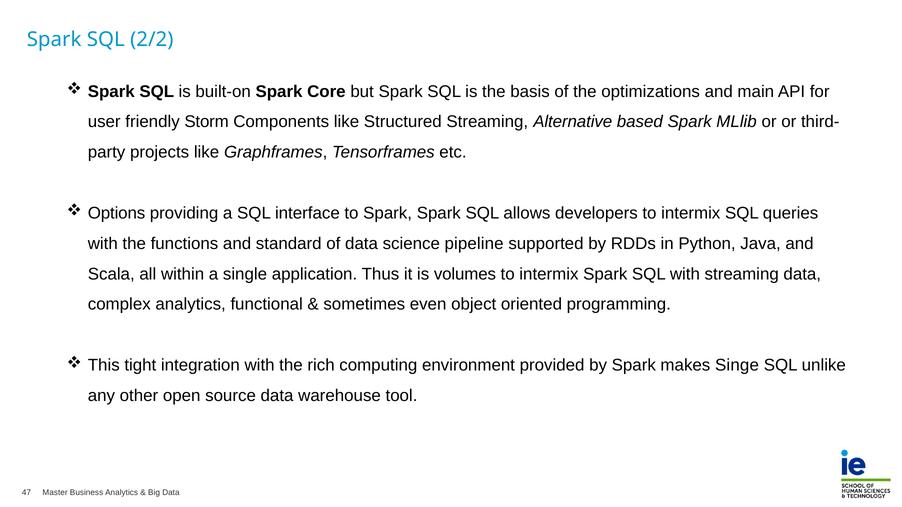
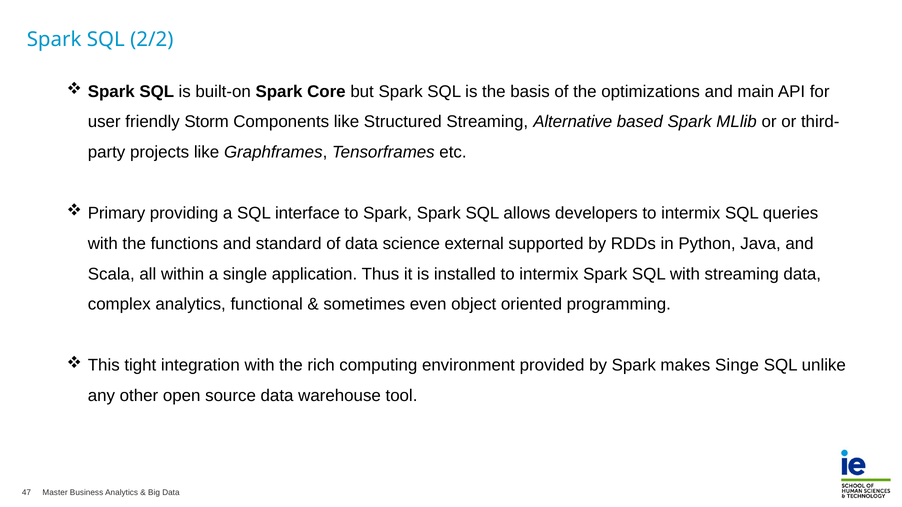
Options: Options -> Primary (117, 213)
pipeline: pipeline -> external (474, 244)
volumes: volumes -> installed (465, 274)
